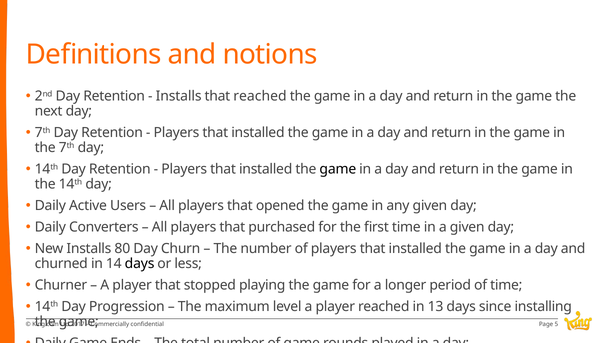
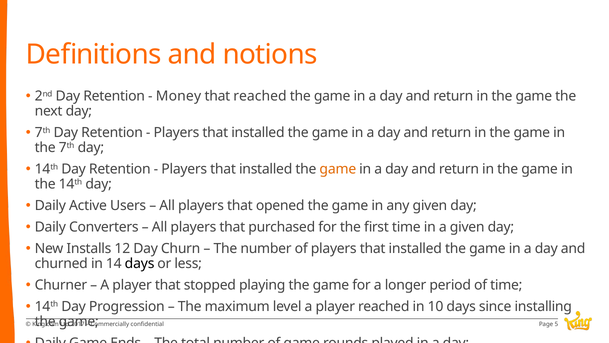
Installs: Installs -> Money (178, 96)
game colour: black -> orange (338, 169)
80: 80 -> 12 (122, 248)
13: 13 -> 10 (436, 306)
